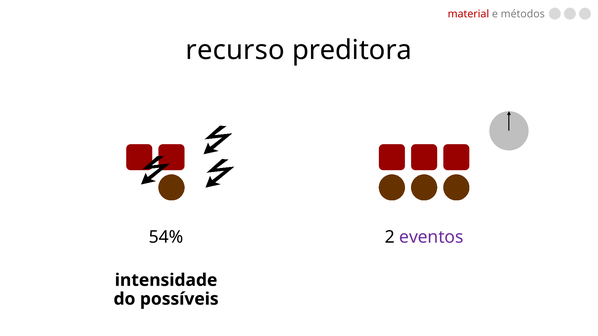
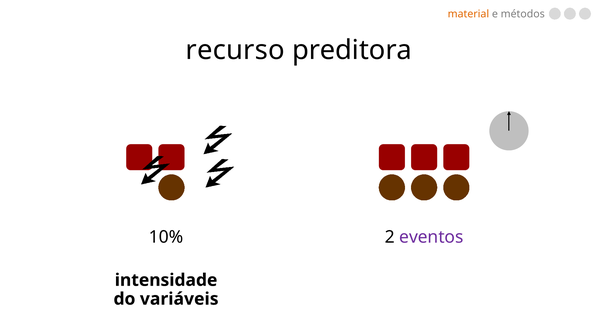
material colour: red -> orange (468, 14)
54%: 54% -> 10% (166, 237)
possíveis: possíveis -> variáveis (179, 299)
